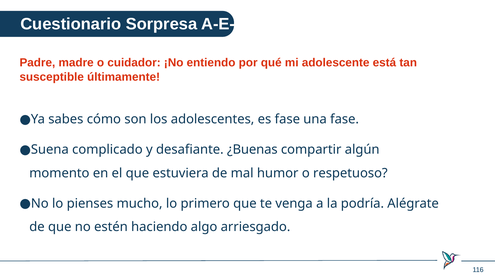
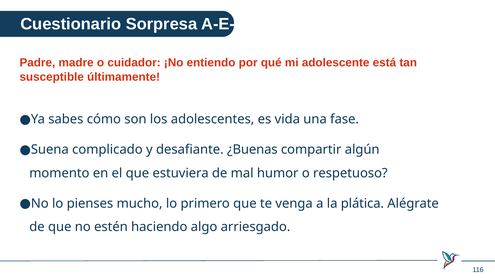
es fase: fase -> vida (287, 119)
podría: podría -> plática (362, 204)
